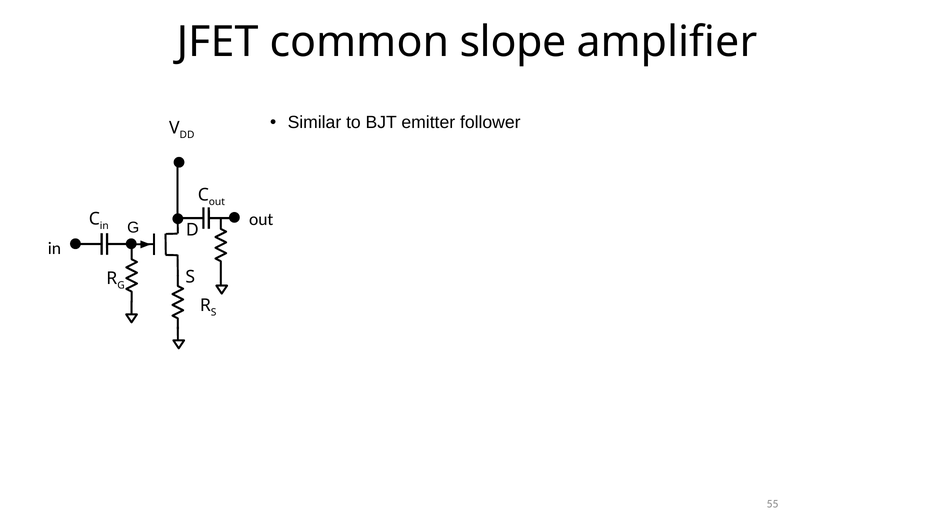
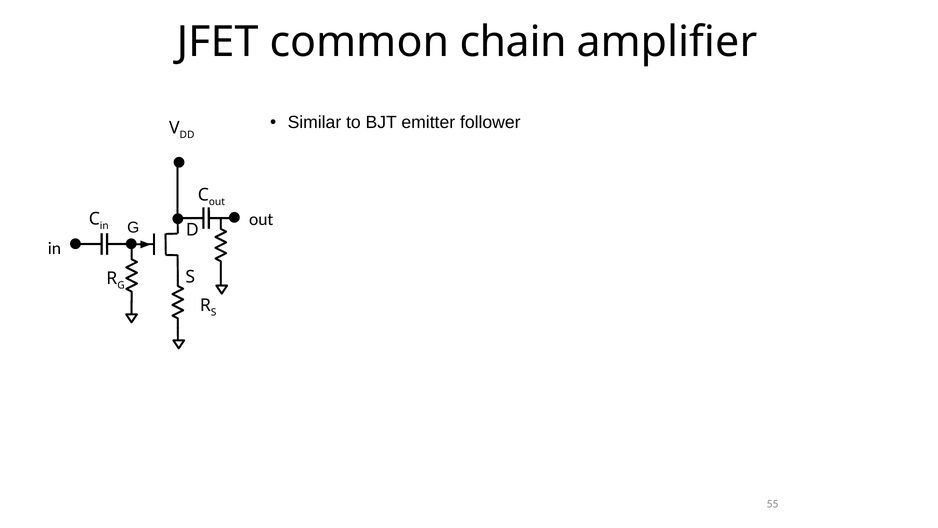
slope: slope -> chain (513, 42)
